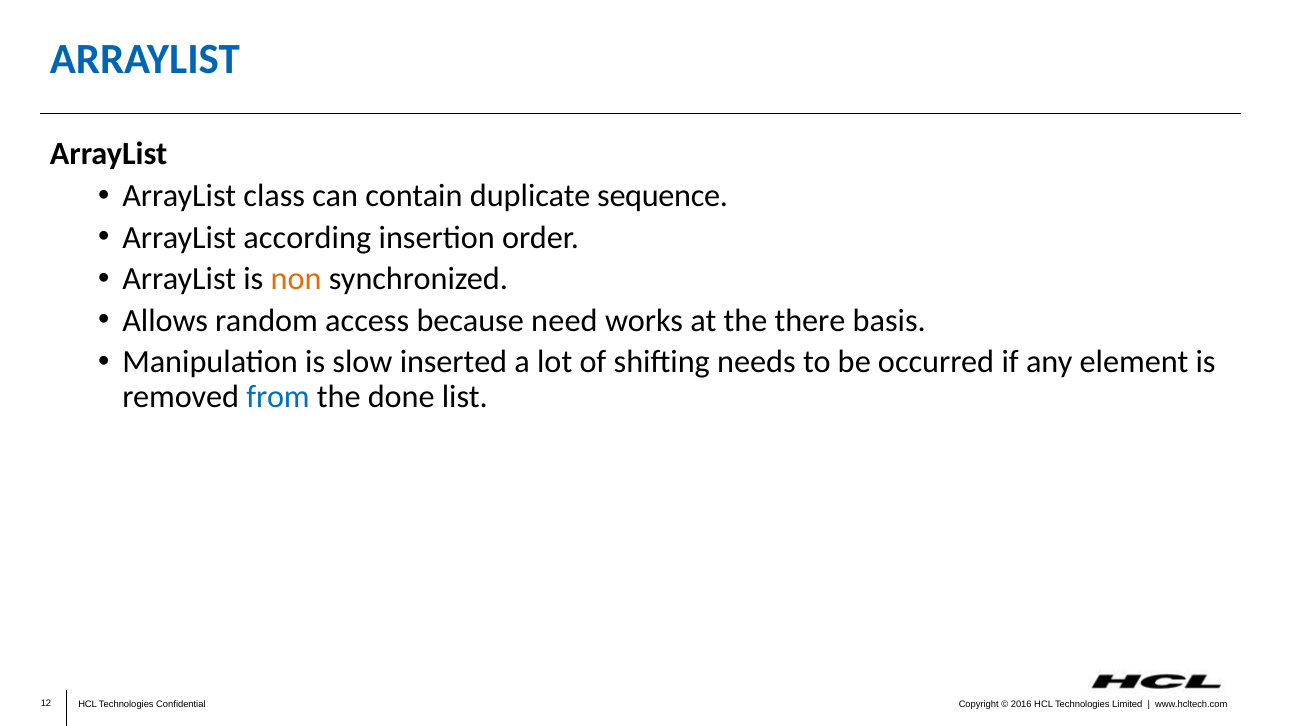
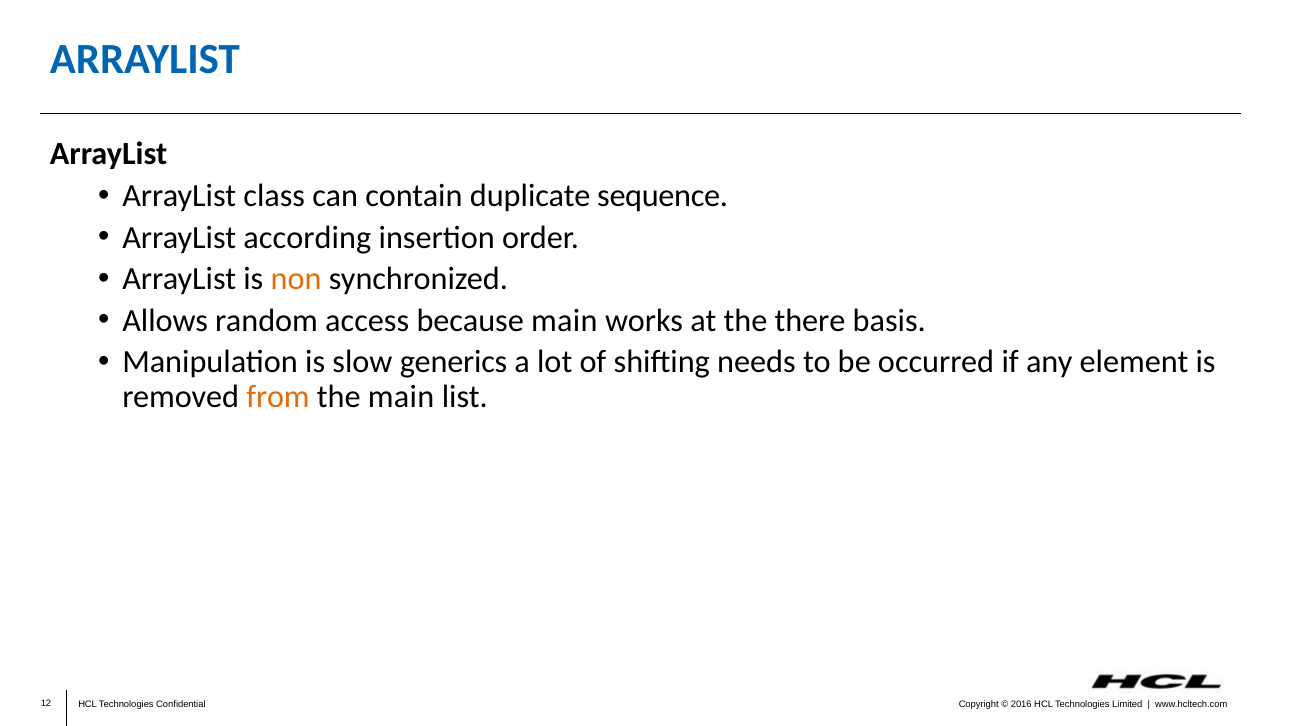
because need: need -> main (564, 320)
inserted: inserted -> generics (454, 362)
from colour: blue -> orange (278, 397)
the done: done -> main (401, 397)
